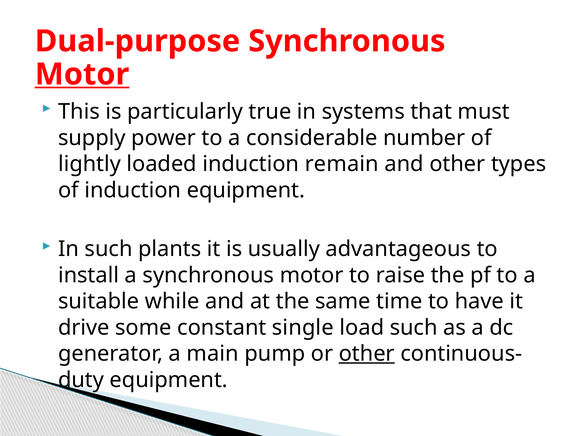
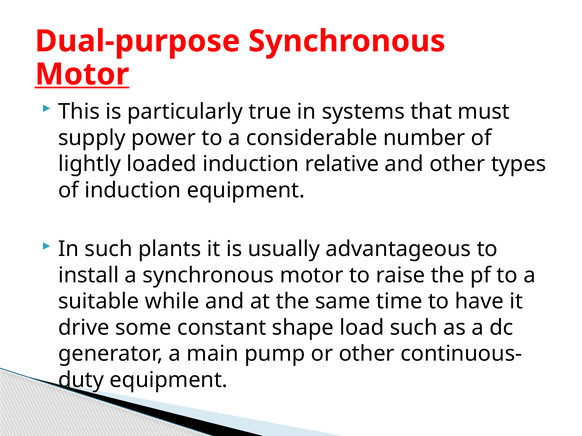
remain: remain -> relative (342, 164)
single: single -> shape (303, 328)
other underline: present -> none (367, 354)
